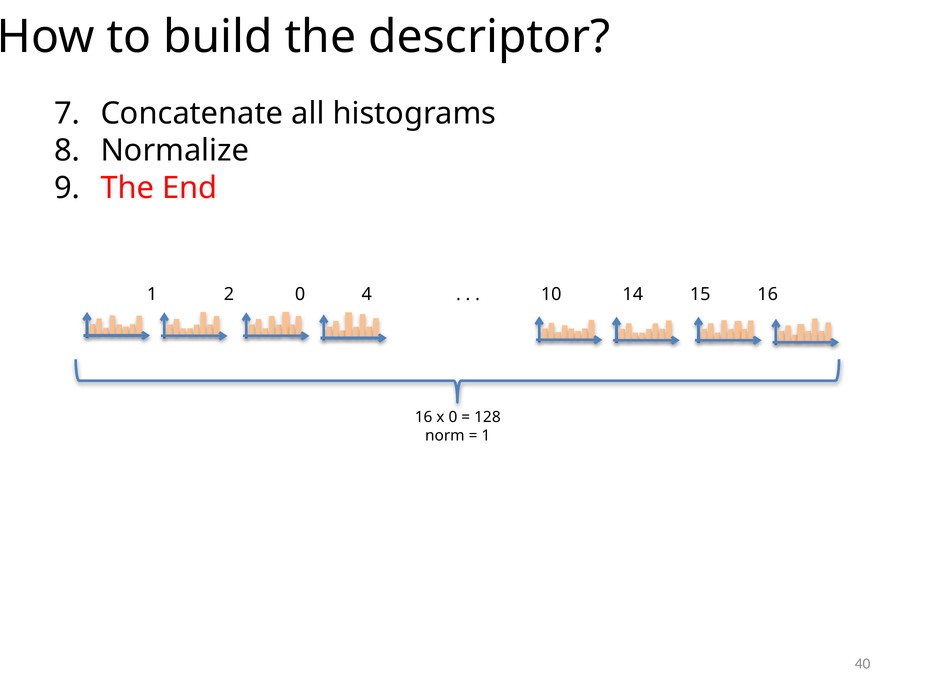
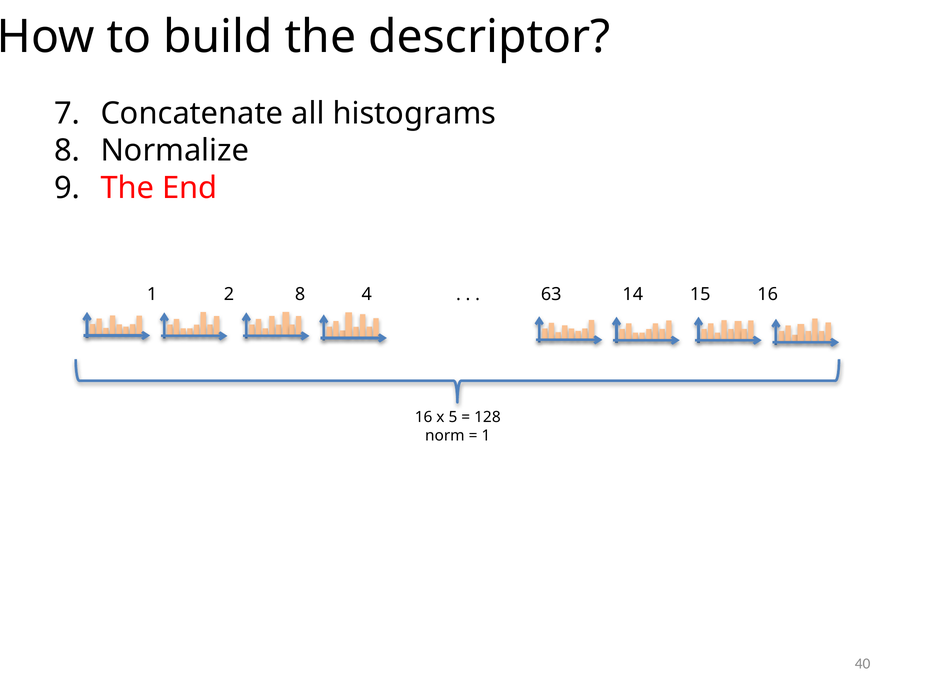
2 0: 0 -> 8 (300, 294)
10: 10 -> 63 (551, 294)
x 0: 0 -> 5 (453, 417)
